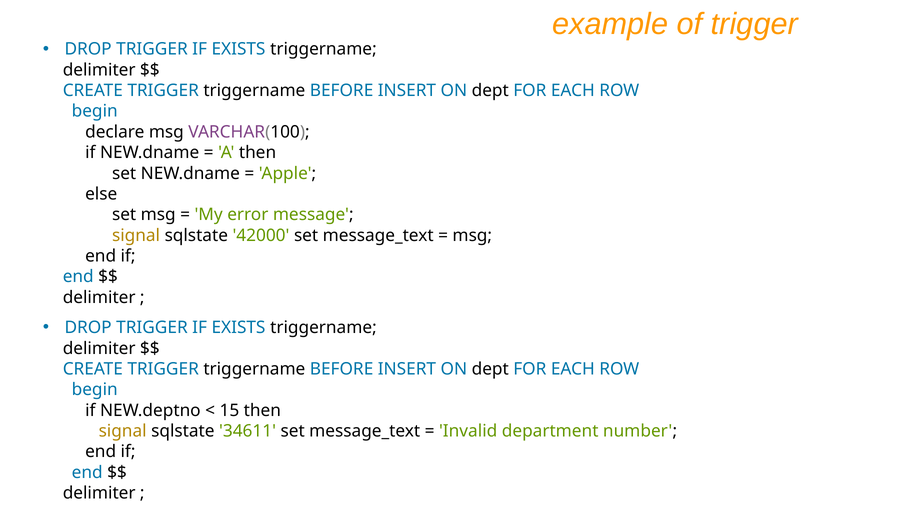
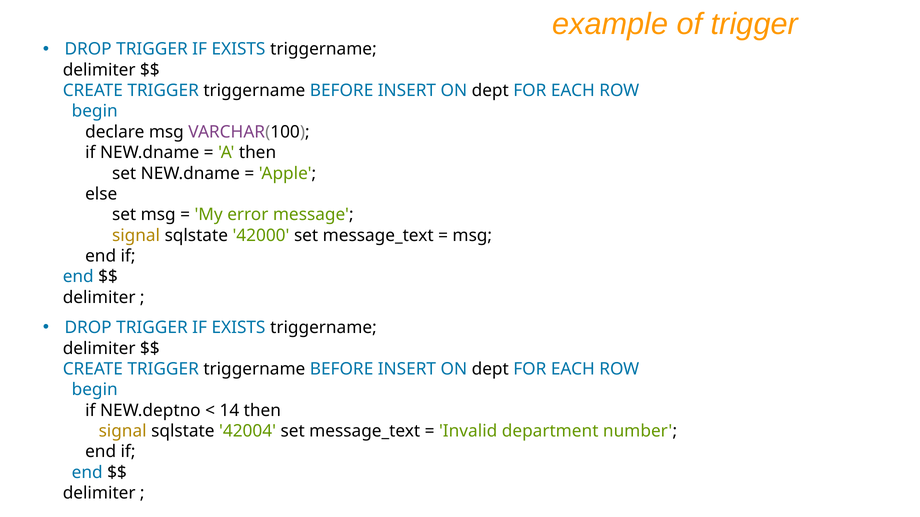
15: 15 -> 14 (229, 411)
34611: 34611 -> 42004 (248, 432)
